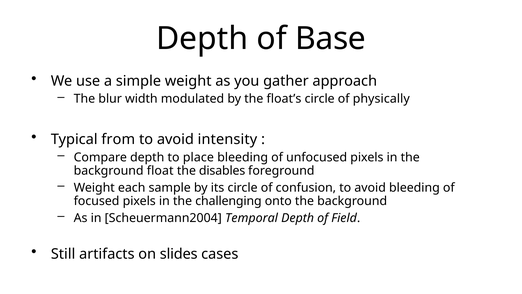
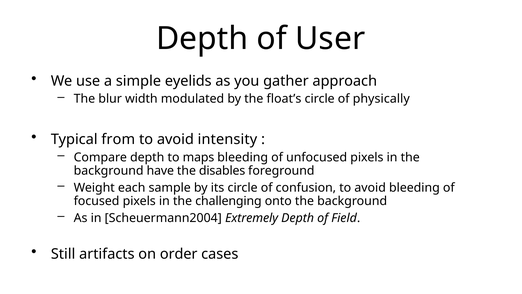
Base: Base -> User (330, 38)
simple weight: weight -> eyelids (188, 81)
place: place -> maps (198, 157)
float: float -> have (160, 170)
Temporal: Temporal -> Extremely (252, 218)
slides: slides -> order (179, 254)
